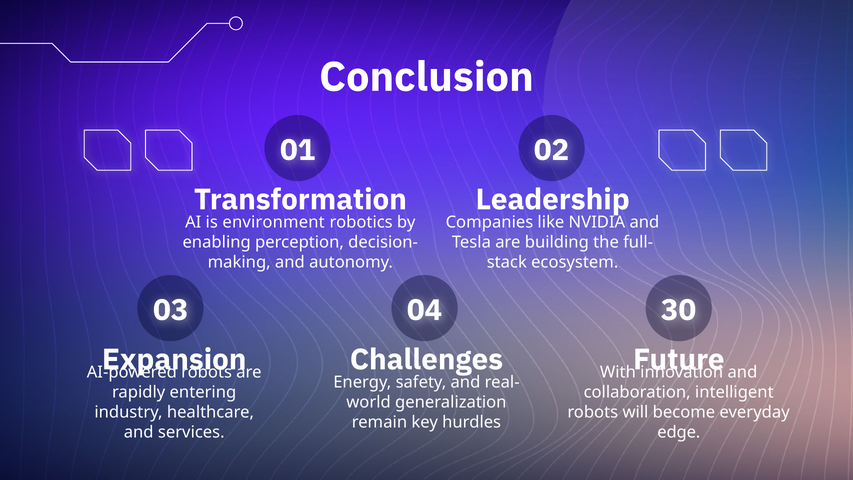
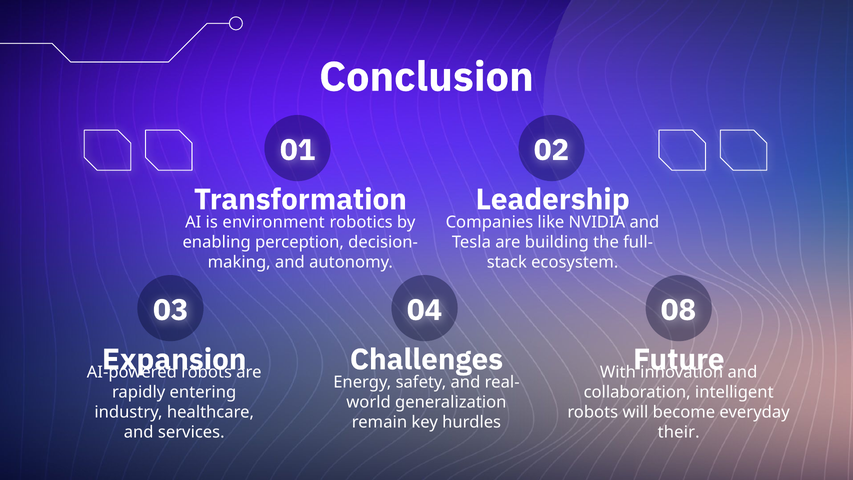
30: 30 -> 08 (678, 310)
edge: edge -> their (679, 432)
